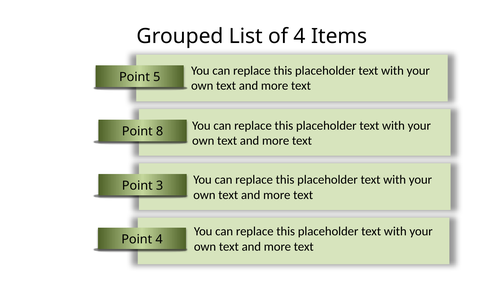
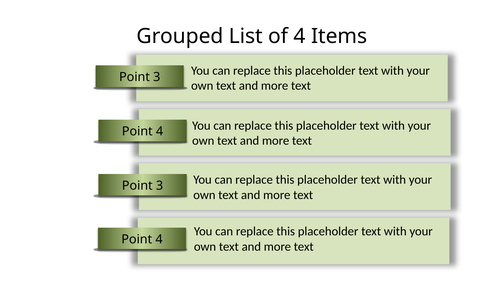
5: 5 -> 3 (157, 77)
8: 8 -> 4 (160, 132)
